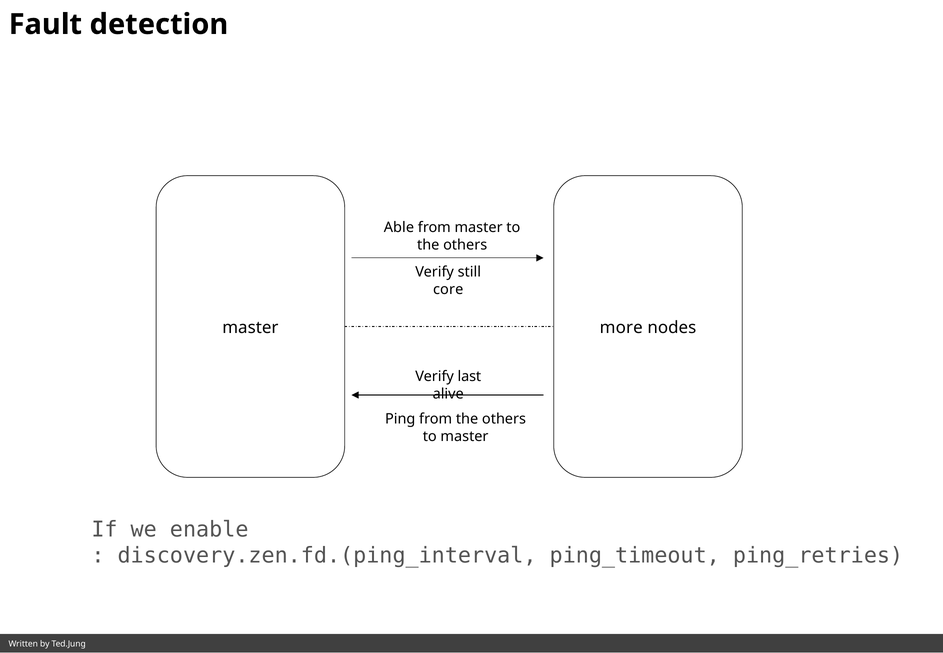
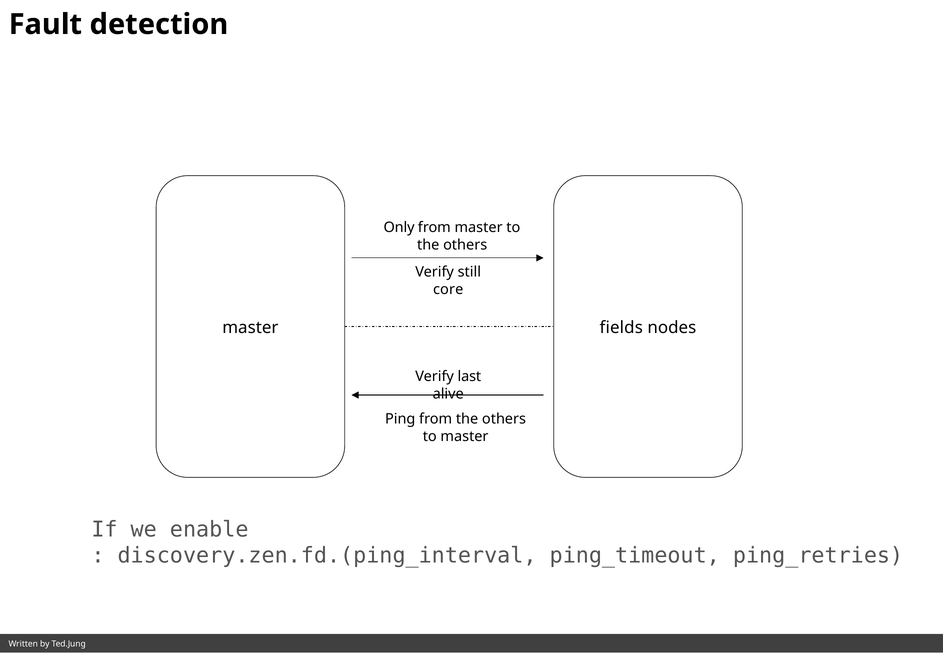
Able: Able -> Only (399, 228)
more: more -> fields (621, 328)
